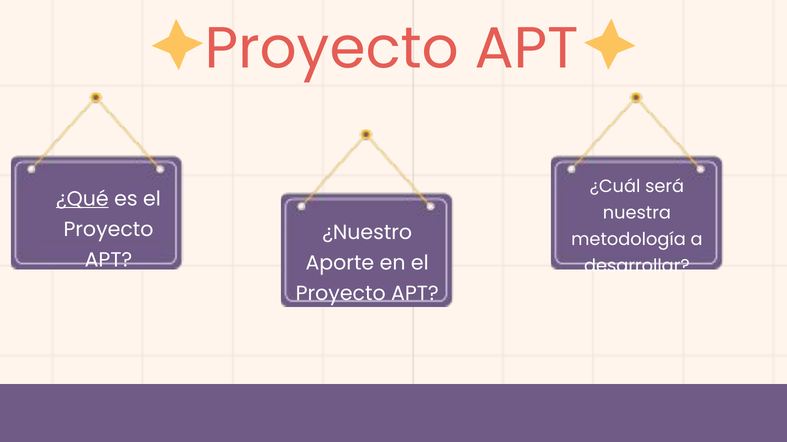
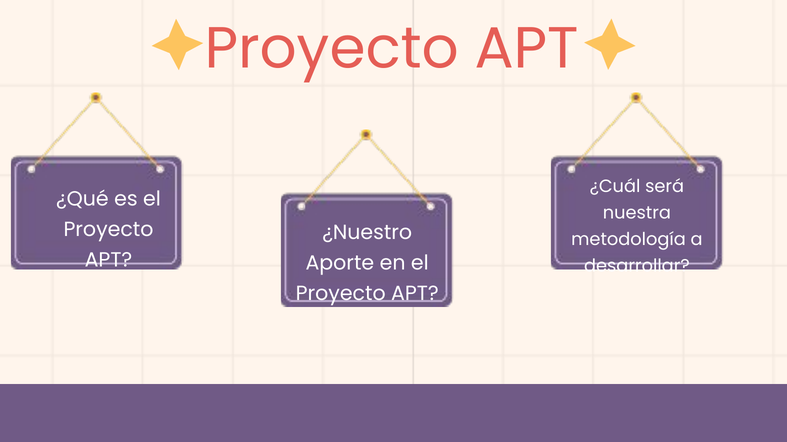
¿Qué underline: present -> none (82, 199)
